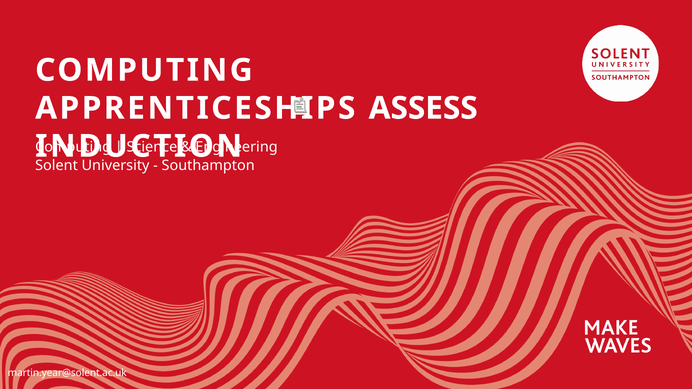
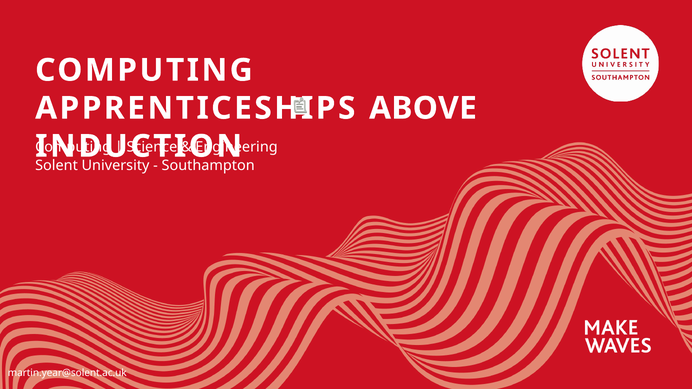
ASSESS: ASSESS -> ABOVE (423, 108)
